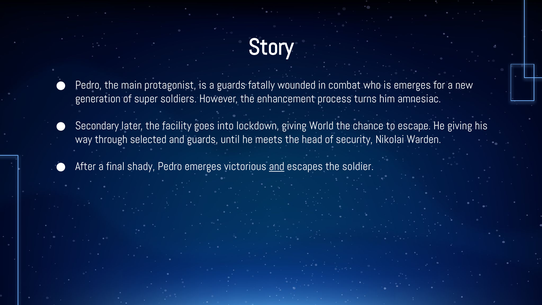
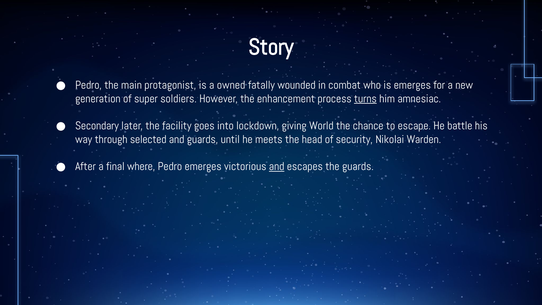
a guards: guards -> owned (231, 85)
turns underline: none -> present (365, 99)
He giving: giving -> battle (460, 126)
shady: shady -> where (141, 166)
the soldier: soldier -> guards (358, 166)
